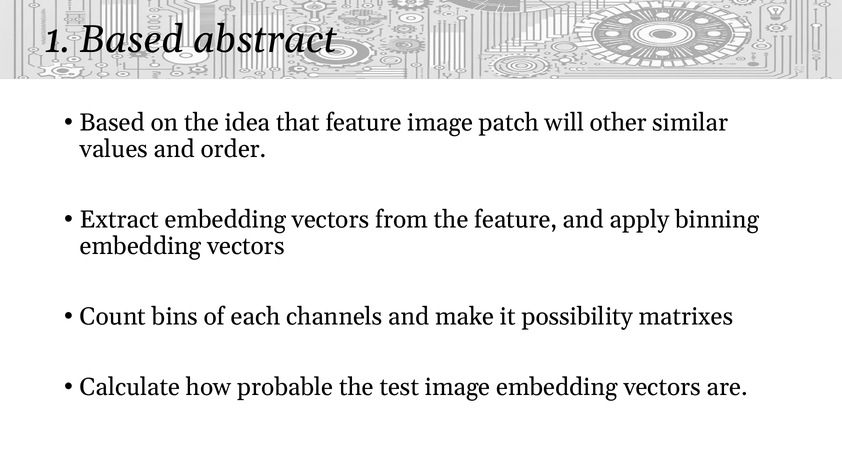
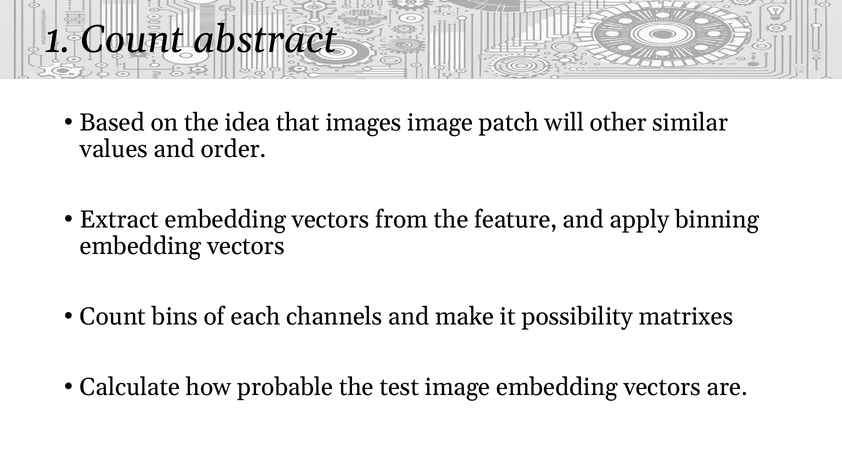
1 Based: Based -> Count (132, 39)
that feature: feature -> images (364, 122)
